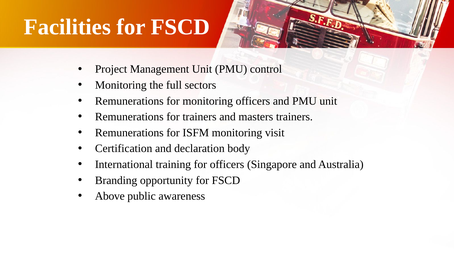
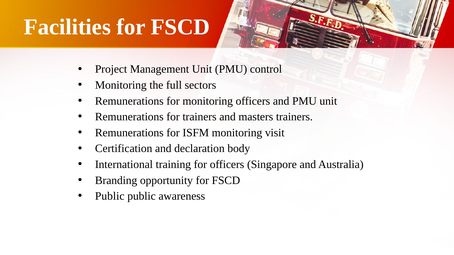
Above: Above -> Public (110, 196)
